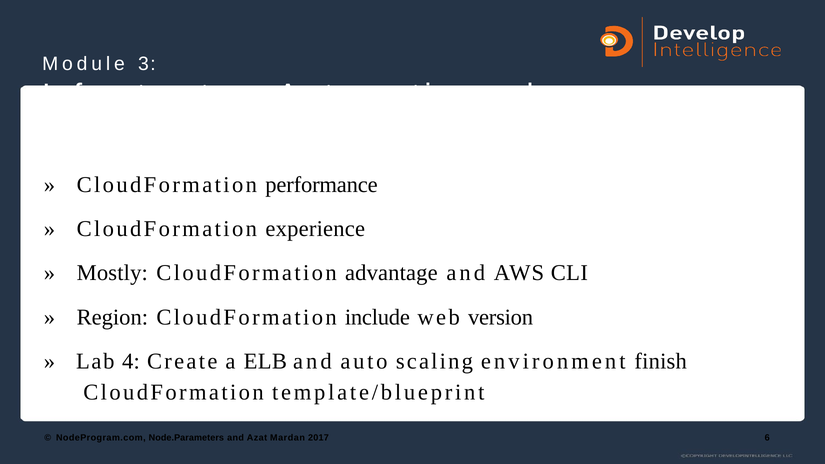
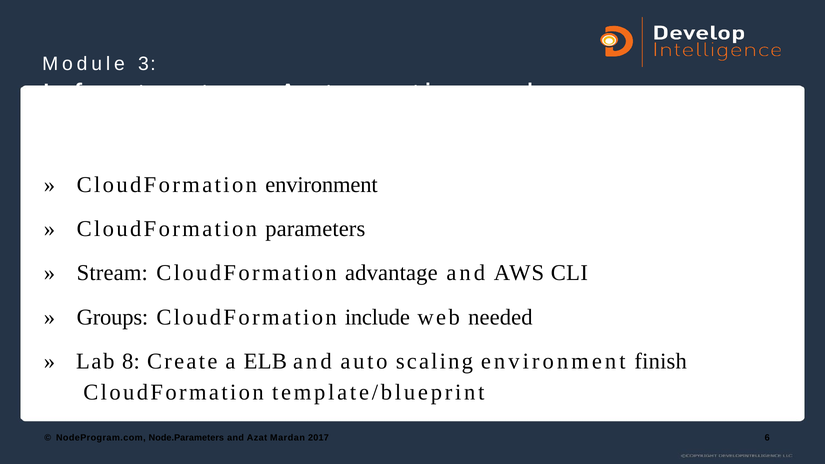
CloudFormation performance: performance -> environment (321, 185)
experience: experience -> parameters (315, 229)
Mostly: Mostly -> Stream (112, 273)
Region: Region -> Groups (112, 317)
version: version -> needed (500, 317)
4: 4 -> 8 (131, 361)
